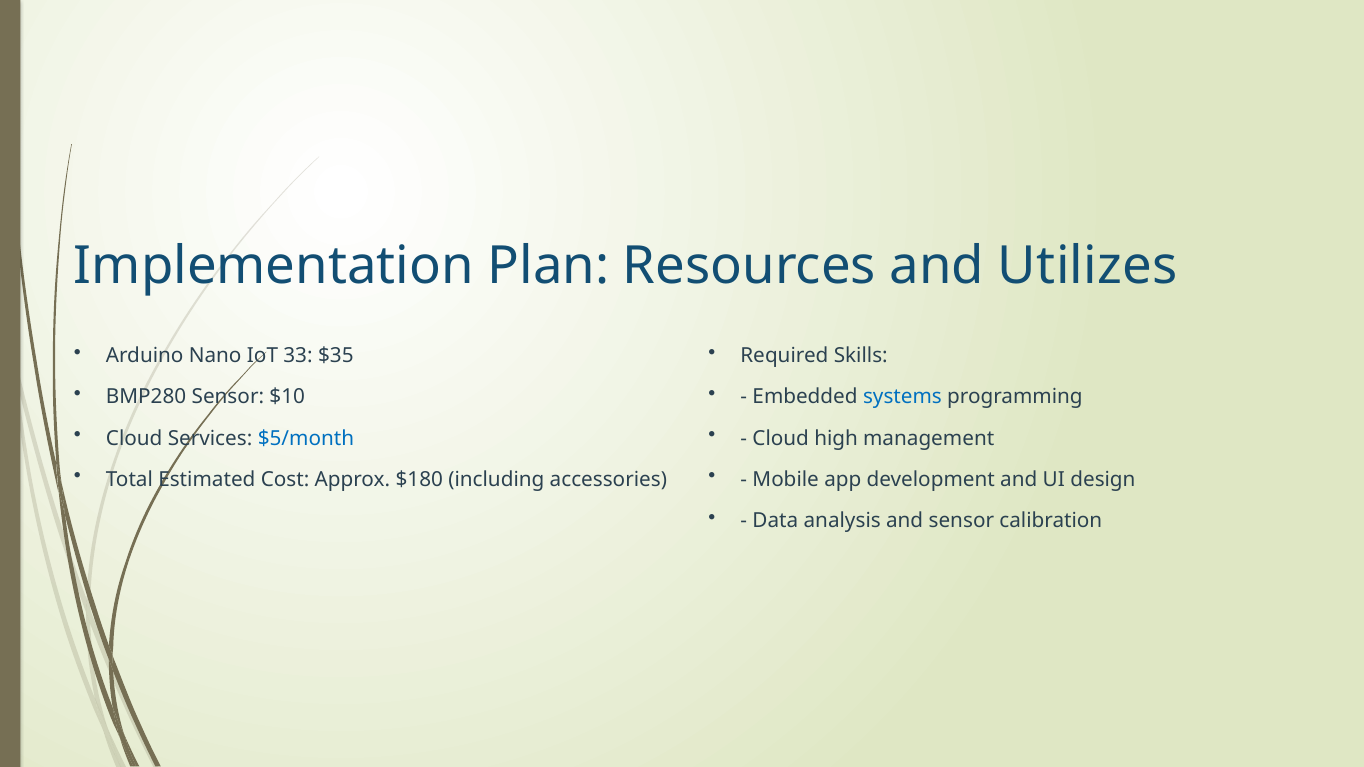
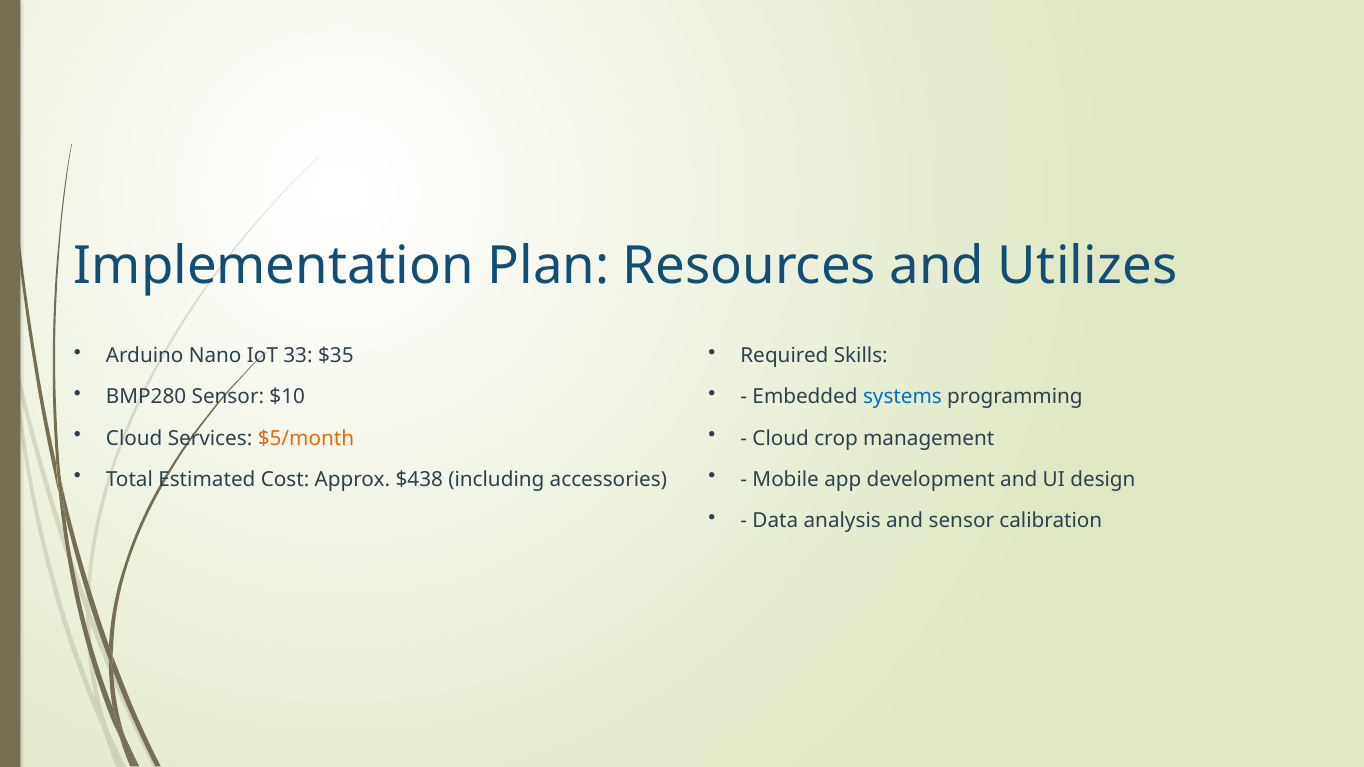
$5/month colour: blue -> orange (306, 438)
high: high -> crop (836, 438)
$180: $180 -> $438 (419, 480)
